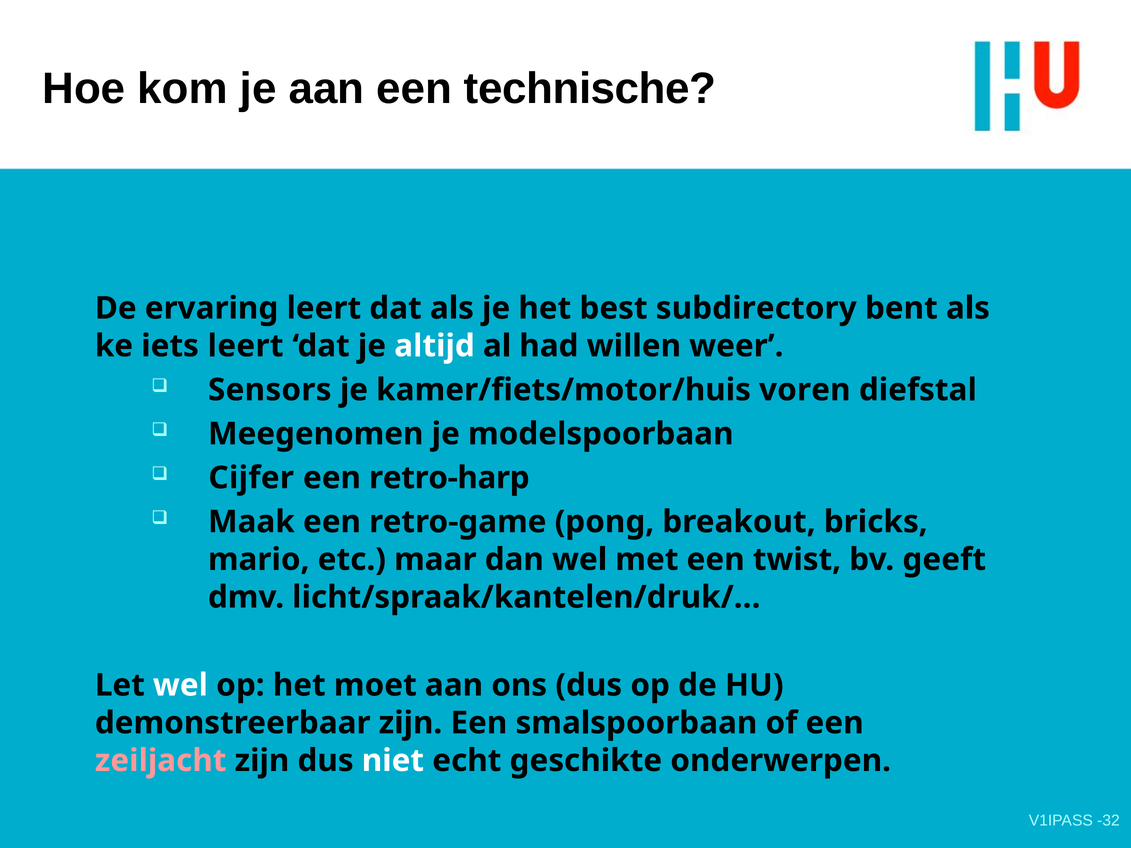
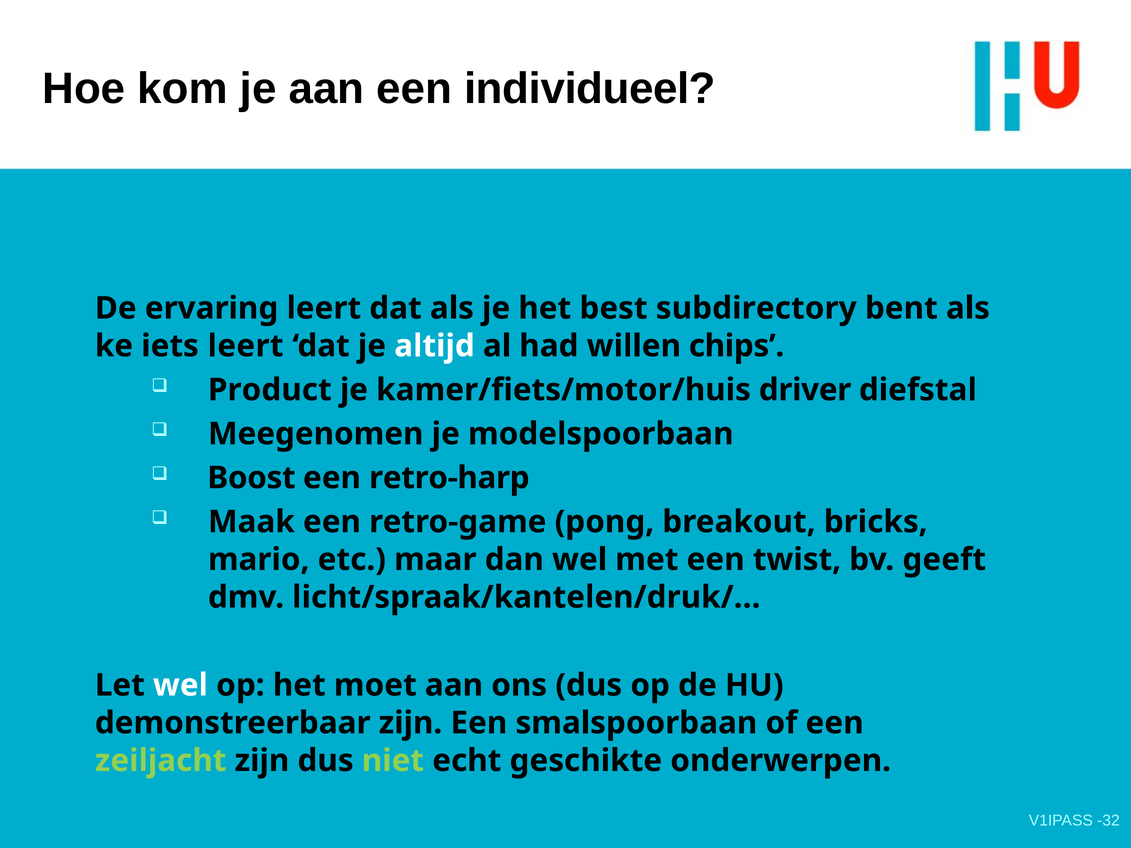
technische: technische -> individueel (590, 89)
weer: weer -> chips (737, 346)
Sensors: Sensors -> Product (270, 390)
voren: voren -> driver (805, 390)
Cijfer: Cijfer -> Boost (251, 478)
zeiljacht colour: pink -> light green (161, 761)
niet colour: white -> light green (393, 761)
